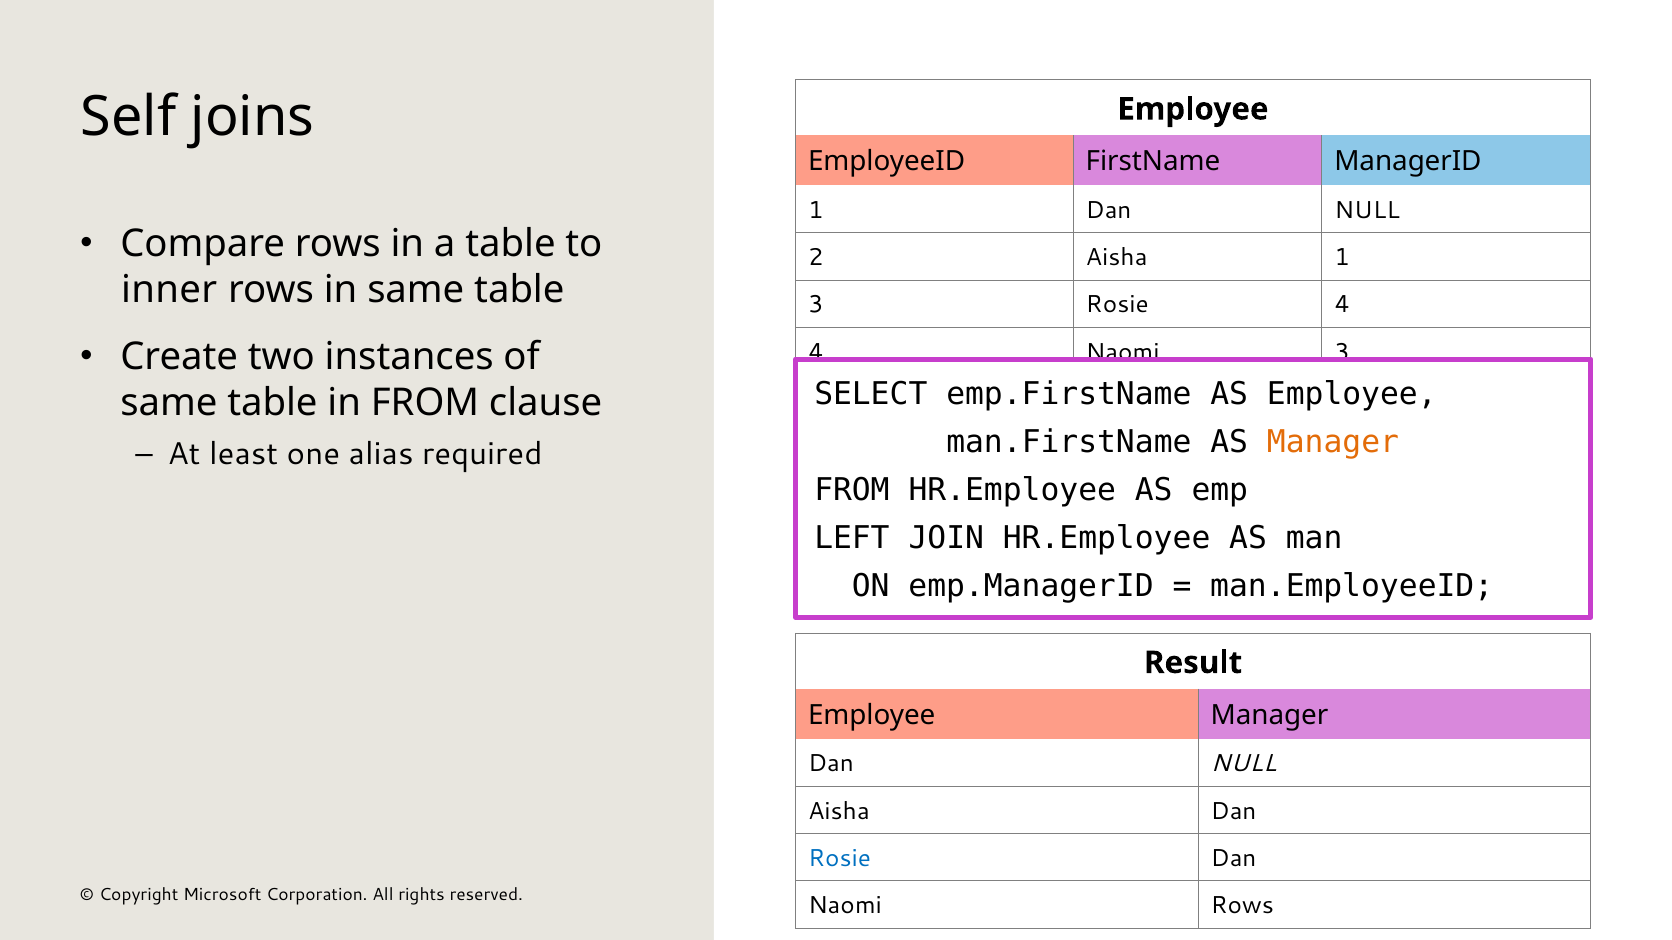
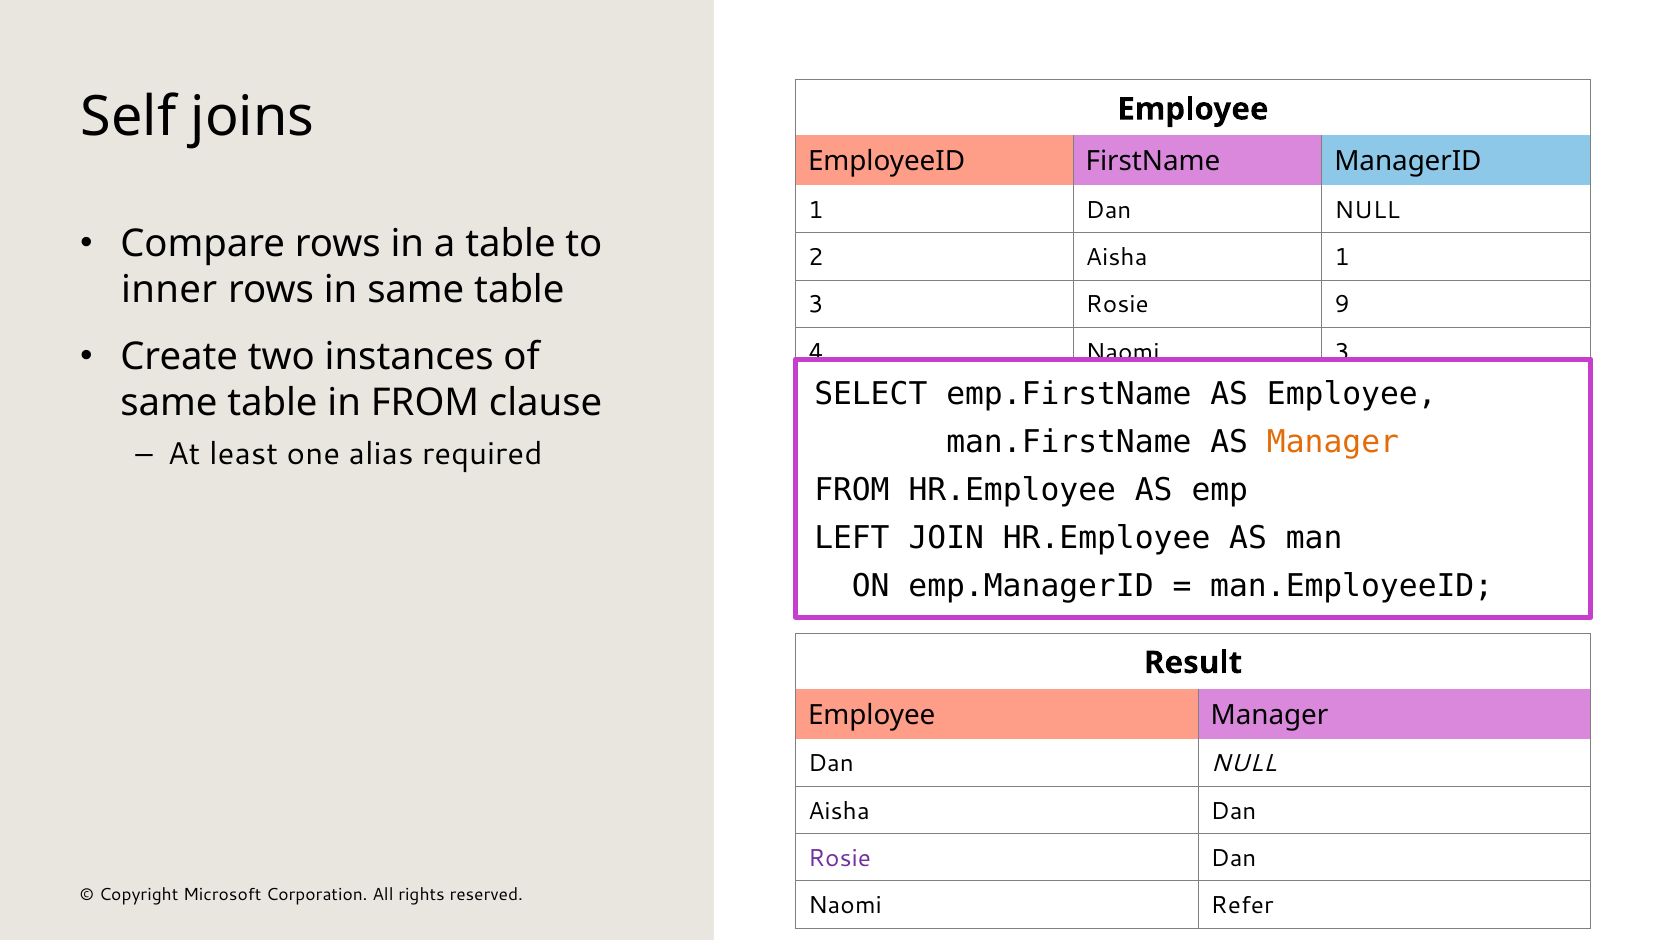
Rosie 4: 4 -> 9 (1342, 305)
Rosie colour: blue -> purple (840, 859)
Naomi Rows: Rows -> Refer (1242, 906)
